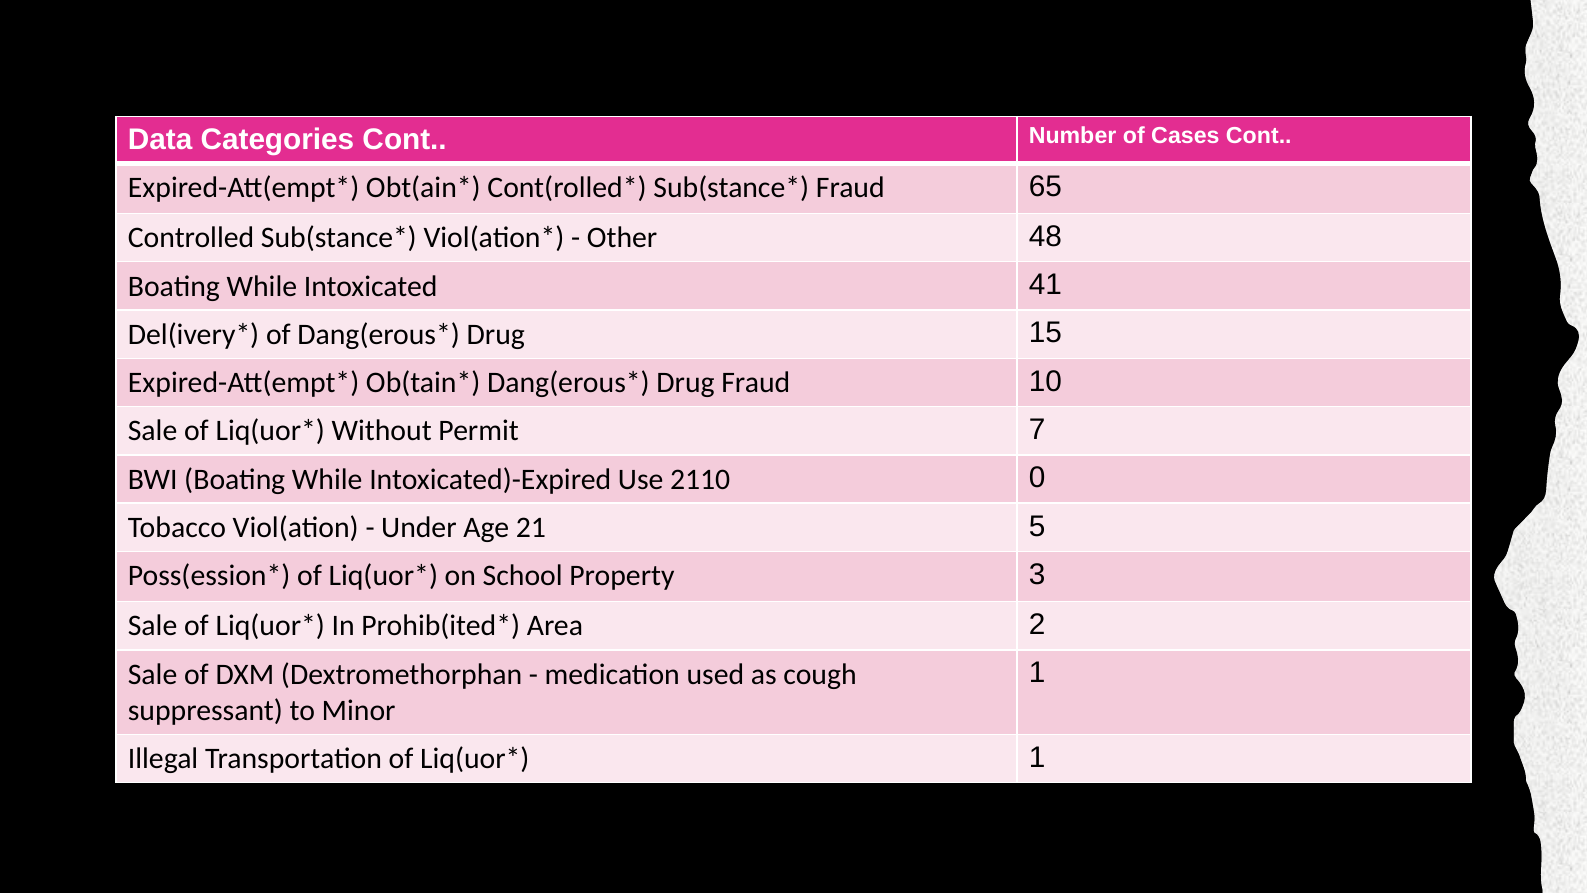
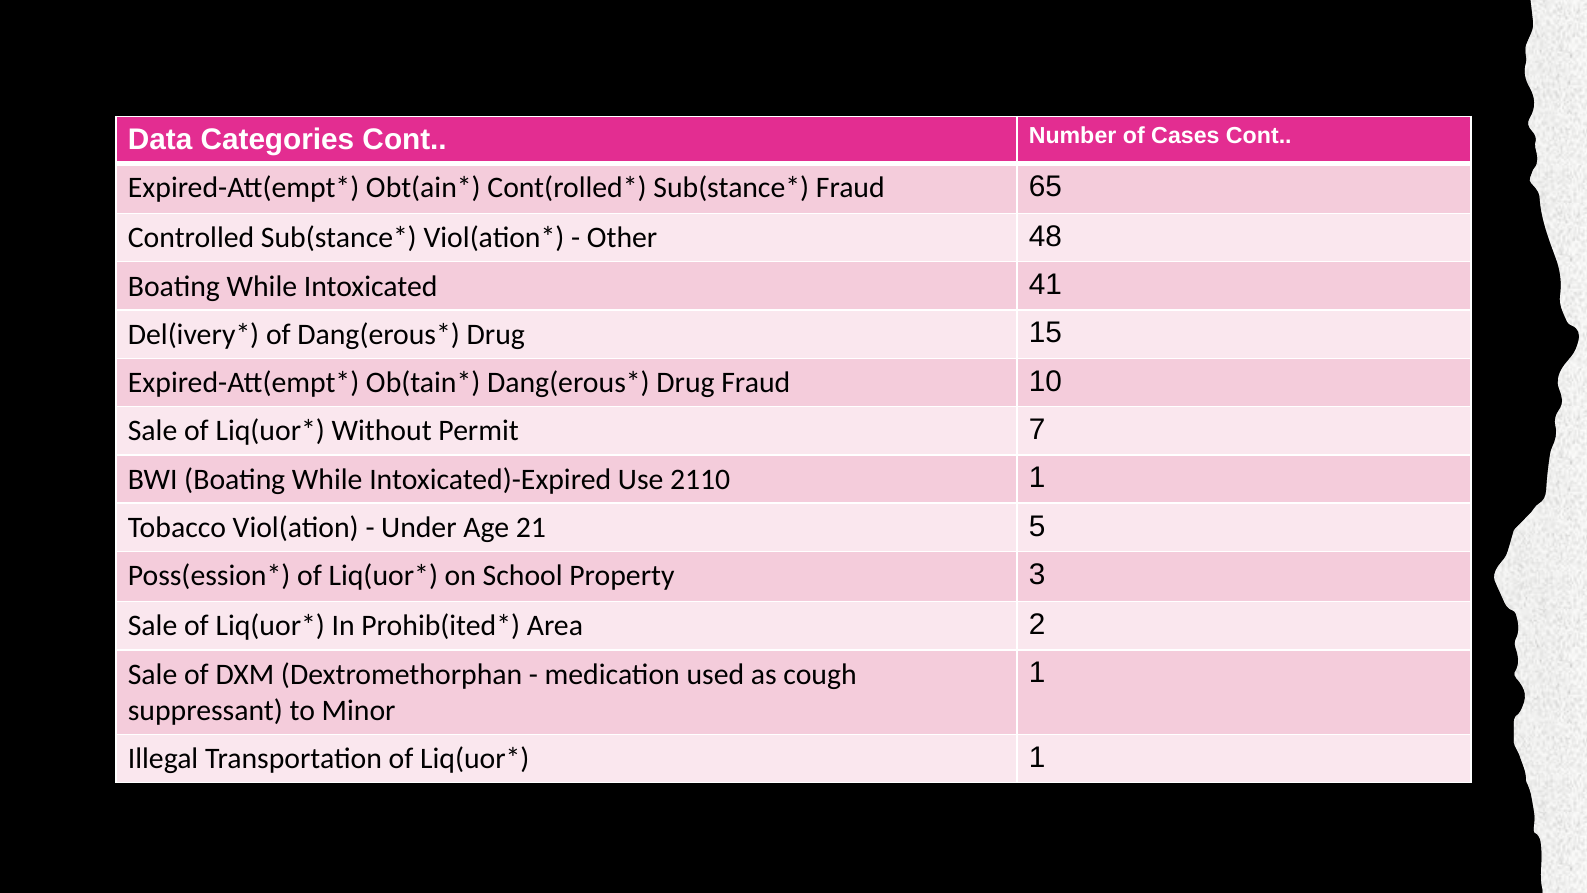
2110 0: 0 -> 1 (1037, 478)
